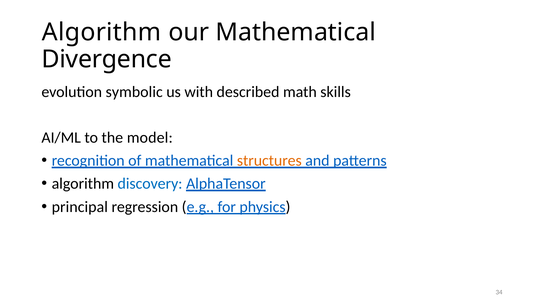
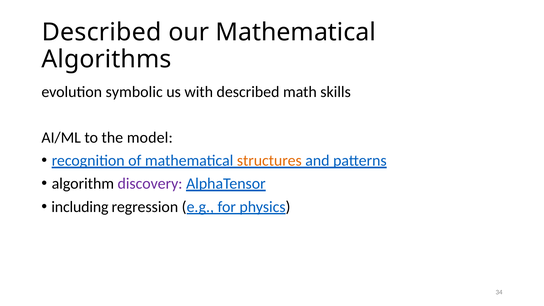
Algorithm: Algorithm -> Described (102, 32)
Divergence: Divergence -> Algorithms (106, 59)
discovery colour: blue -> purple (150, 184)
principal: principal -> including (80, 207)
